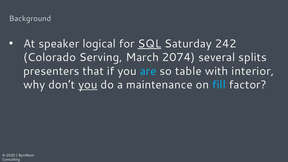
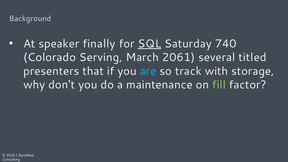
logical: logical -> finally (99, 44)
242: 242 -> 740 (226, 44)
2074: 2074 -> 2061 (179, 57)
splits: splits -> titled (253, 57)
table: table -> track (188, 71)
interior: interior -> storage (253, 71)
you underline: present -> none (88, 85)
fill colour: light blue -> light green (219, 85)
